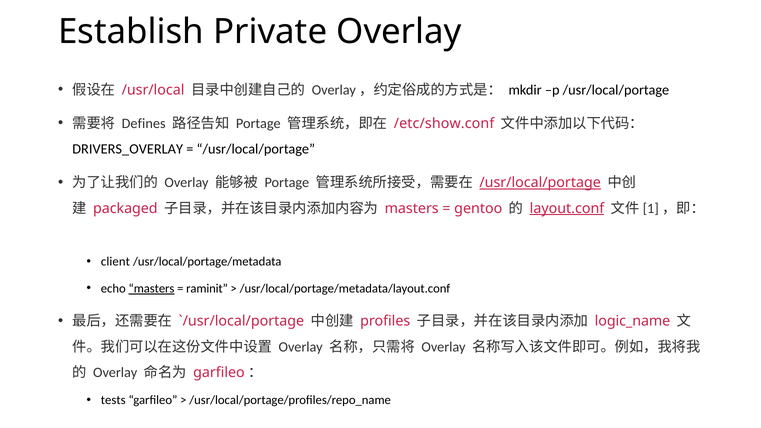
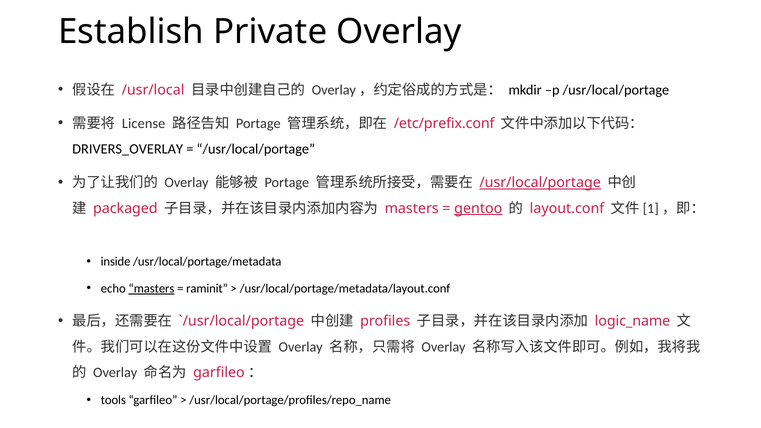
Defines: Defines -> License (144, 123)
/etc/show.conf: /etc/show.conf -> /etc/prefix.conf (444, 123)
gentoo underline: none -> present (478, 208)
layout.conf underline: present -> none (567, 208)
client: client -> inside (116, 262)
tests: tests -> tools (113, 400)
